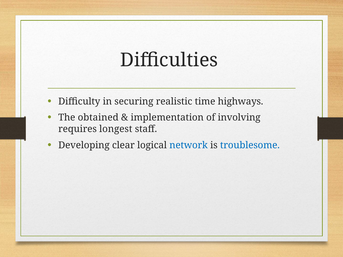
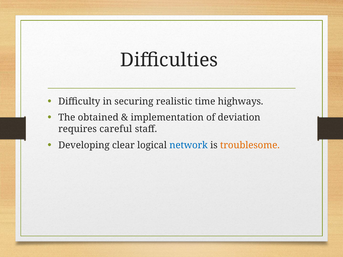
involving: involving -> deviation (239, 118)
longest: longest -> careful (116, 129)
troublesome colour: blue -> orange (250, 145)
